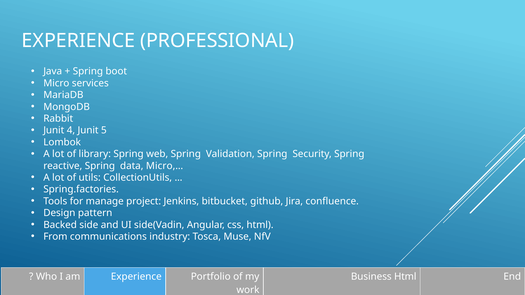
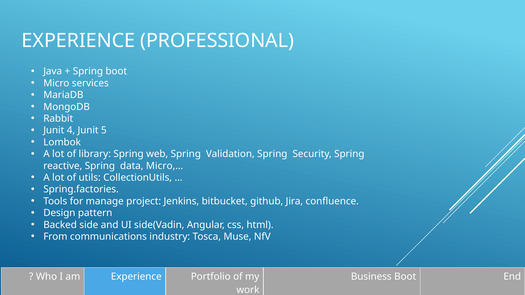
Business Html: Html -> Boot (405, 277)
